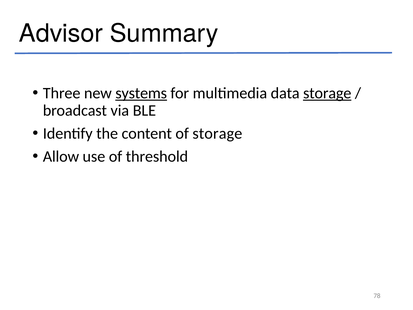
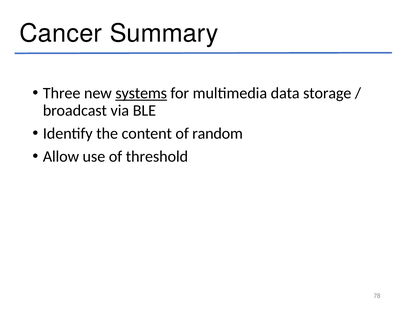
Advisor: Advisor -> Cancer (61, 34)
storage underline: present -> none (327, 93)
of storage: storage -> random (218, 133)
